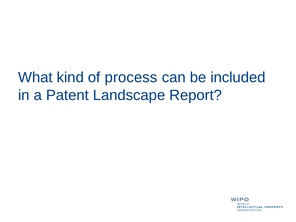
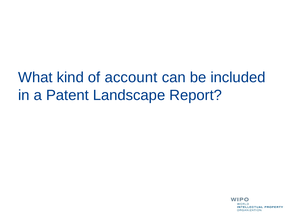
process: process -> account (131, 77)
